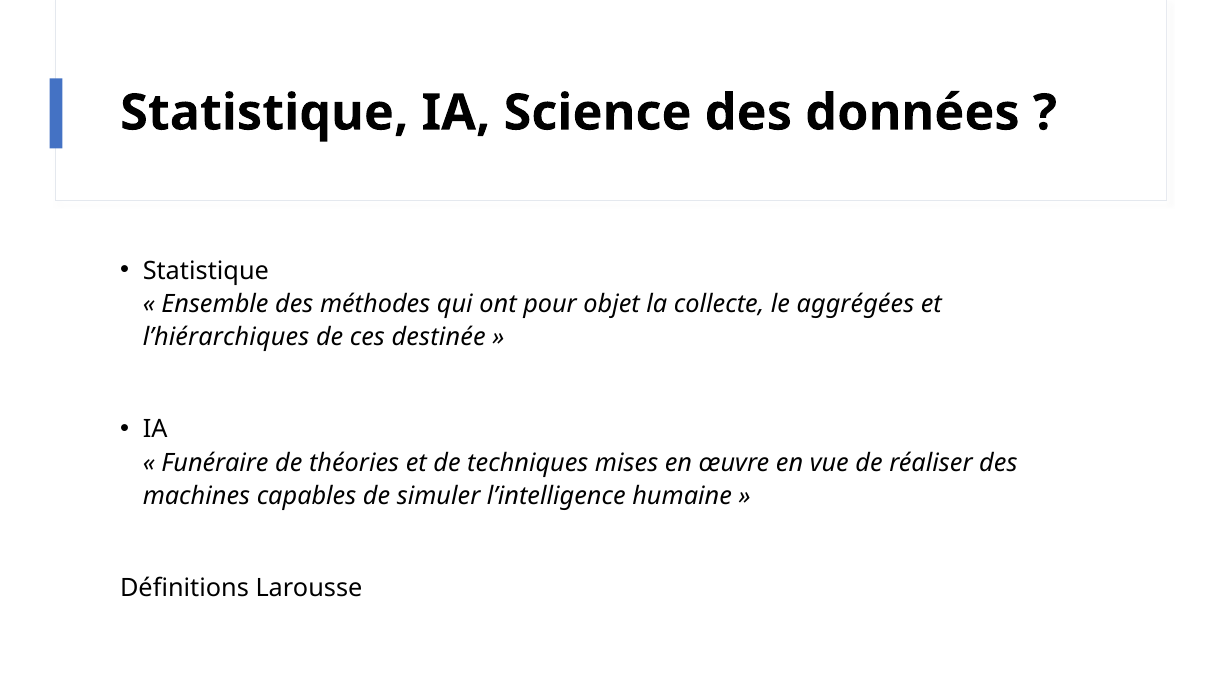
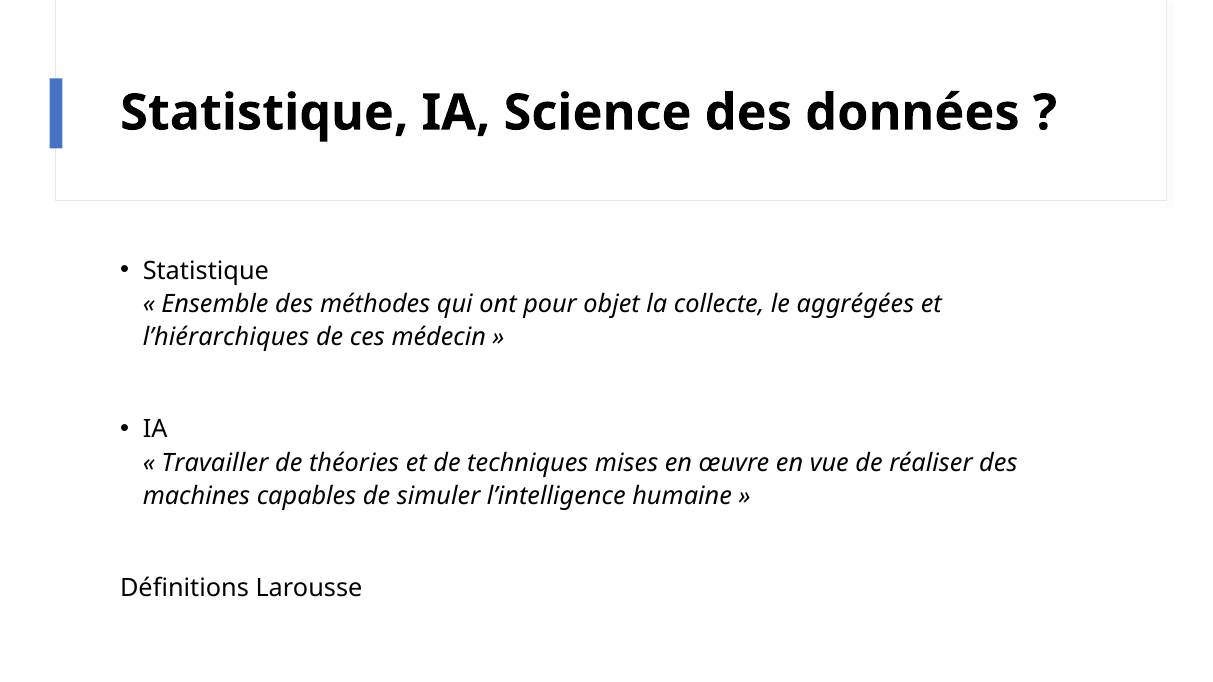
destinée: destinée -> médecin (439, 338)
Funéraire: Funéraire -> Travailler (215, 463)
